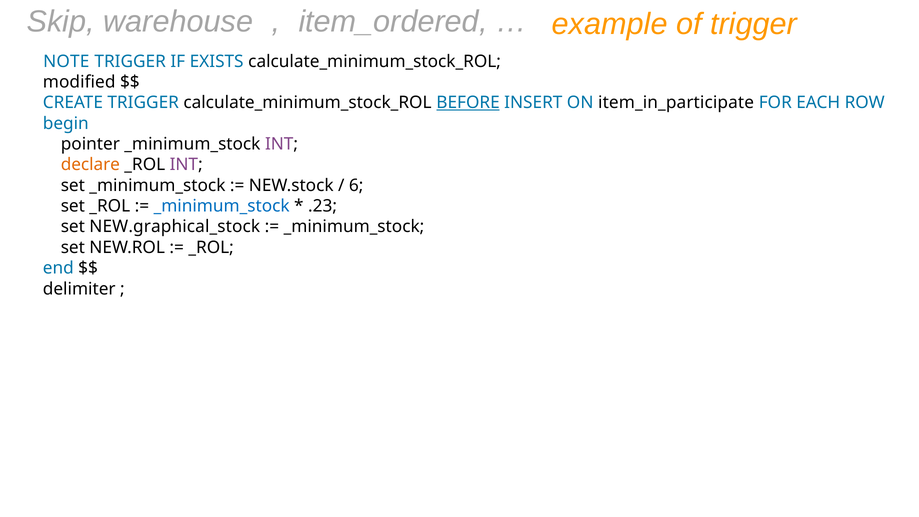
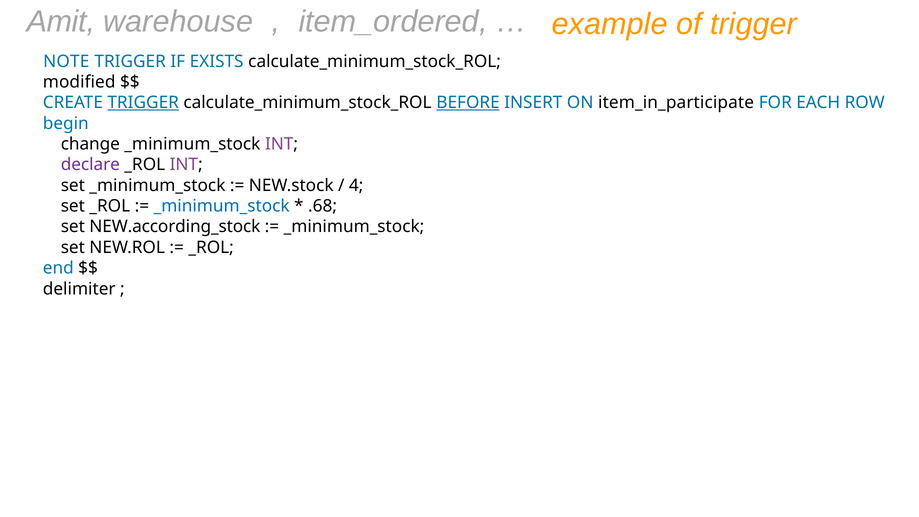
Skip: Skip -> Amit (61, 22)
TRIGGER underline: none -> present (143, 103)
pointer: pointer -> change (90, 144)
declare colour: orange -> purple (90, 165)
6: 6 -> 4 (356, 185)
.23: .23 -> .68 (323, 206)
NEW.graphical_stock: NEW.graphical_stock -> NEW.according_stock (175, 227)
